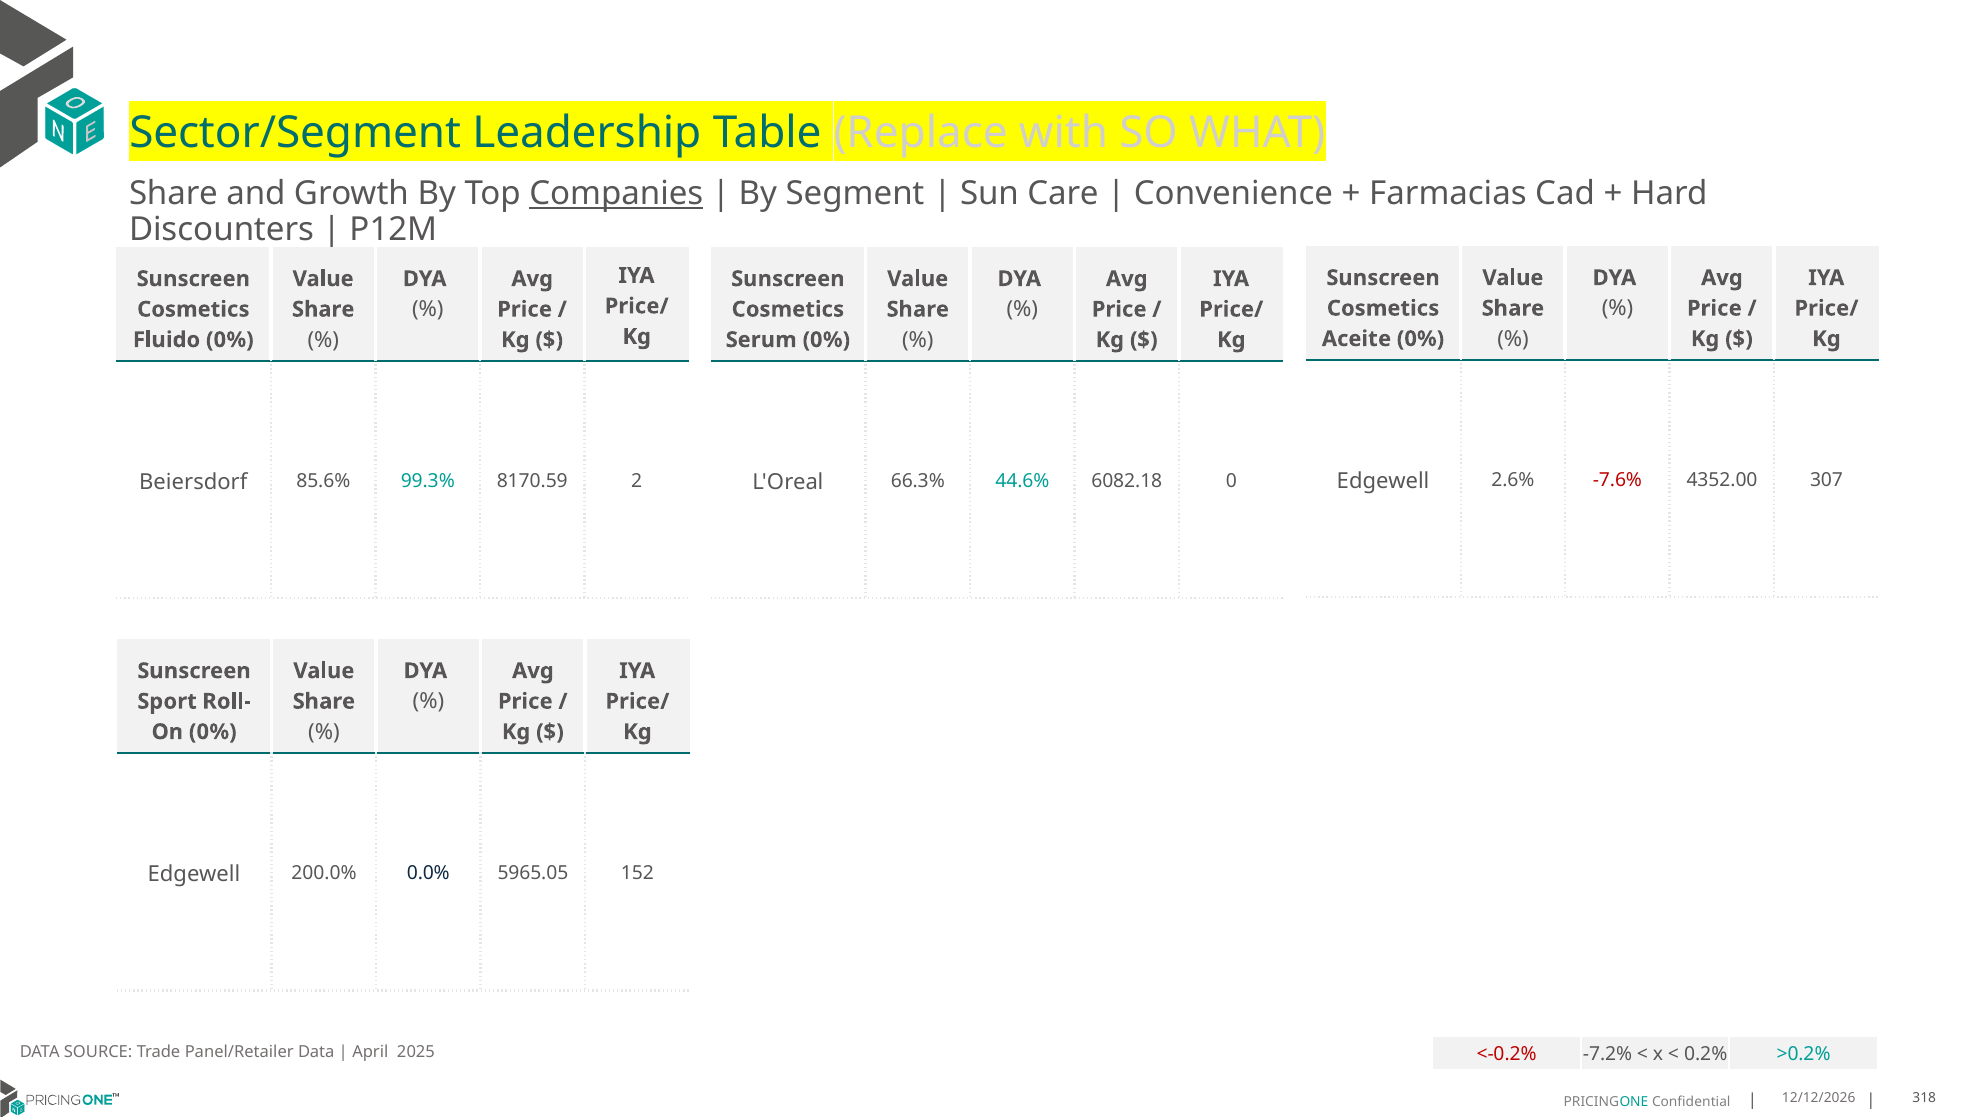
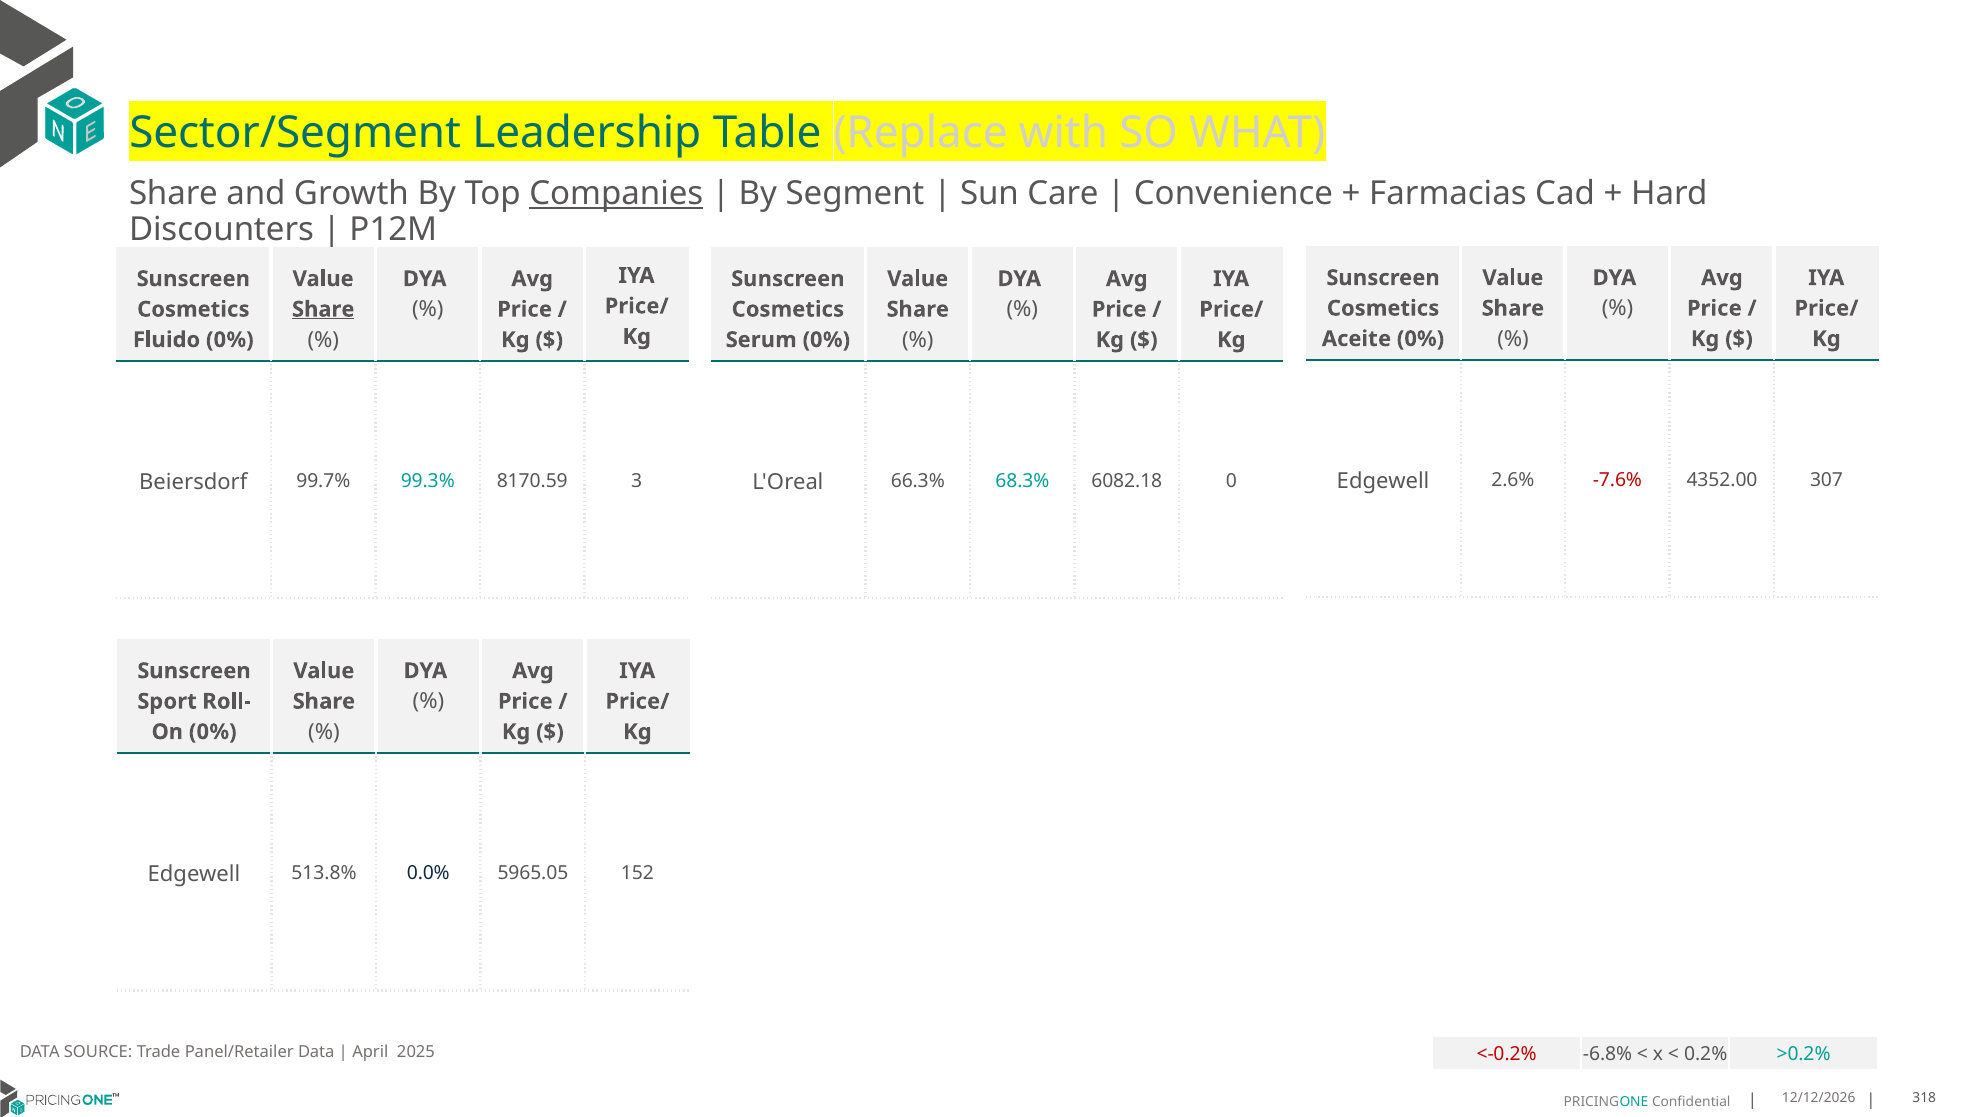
Share underline: none -> present (323, 309)
85.6%: 85.6% -> 99.7% (323, 481)
2: 2 -> 3 (637, 481)
44.6%: 44.6% -> 68.3% (1022, 481)
200.0%: 200.0% -> 513.8% (324, 873)
-7.2%: -7.2% -> -6.8% (1608, 1054)
